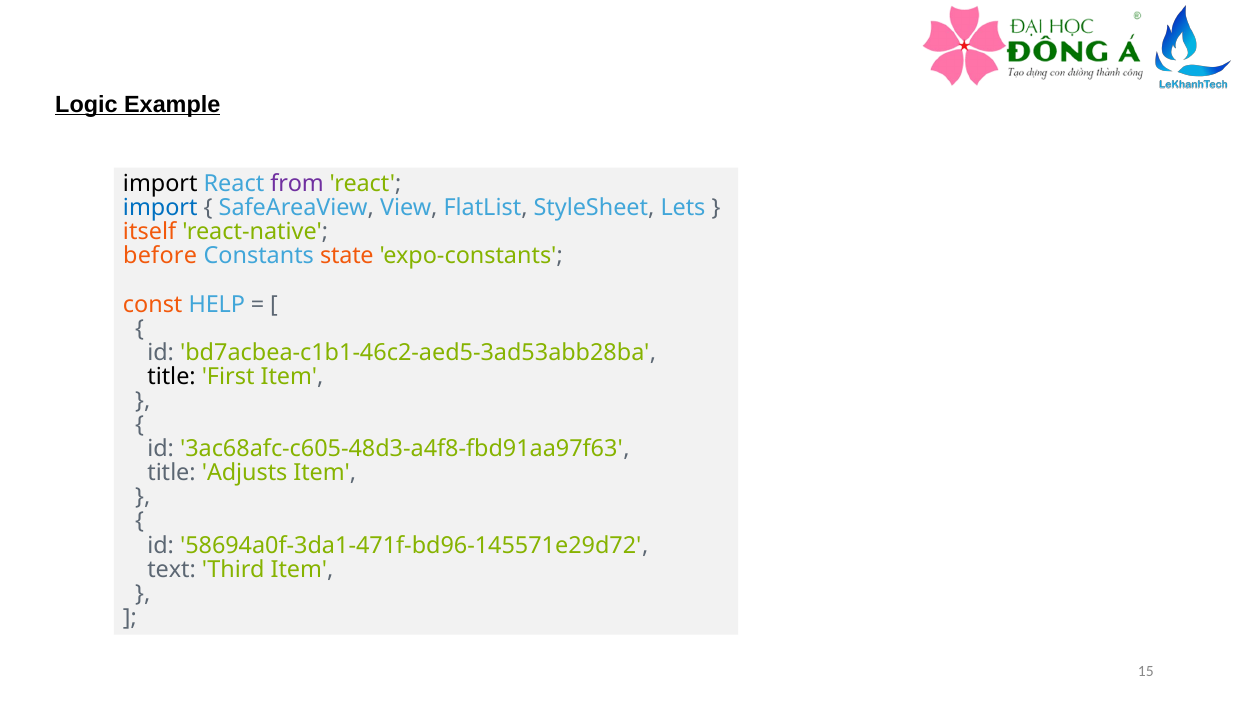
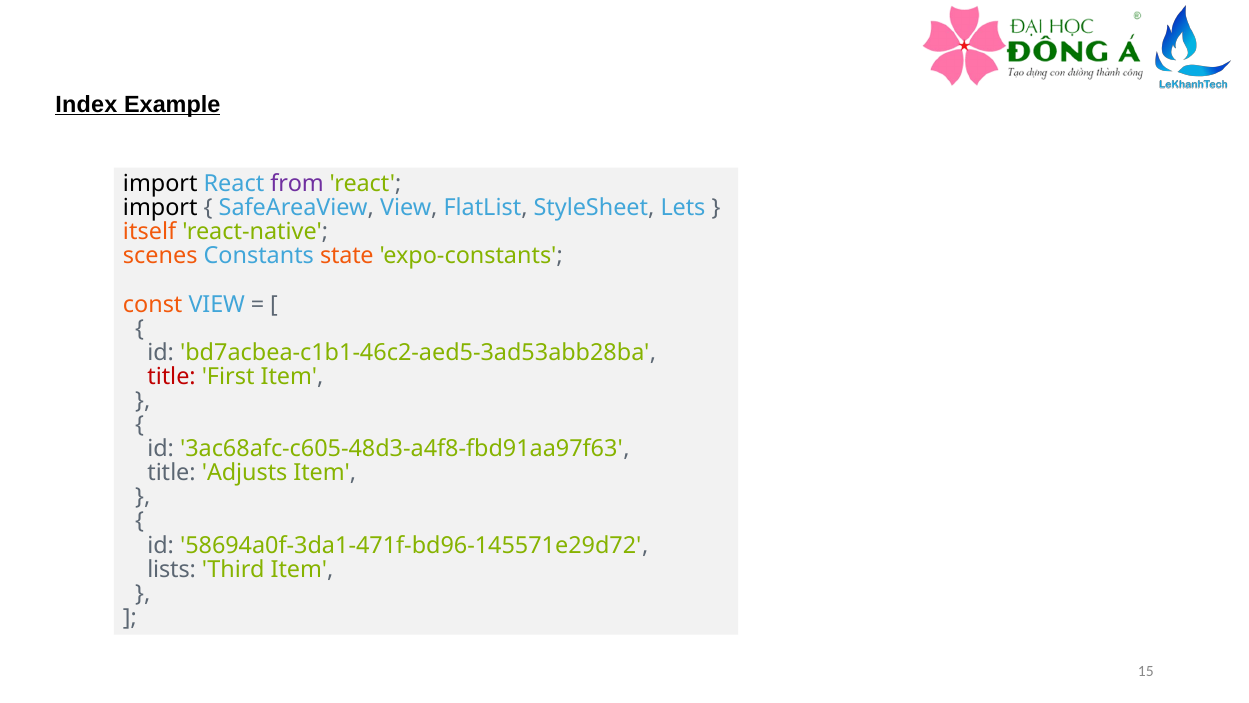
Logic: Logic -> Index (86, 104)
import colour: blue -> black (160, 208)
before: before -> scenes (160, 256)
const HELP: HELP -> VIEW (217, 304)
title colour: black -> red (172, 376)
text: text -> lists (172, 569)
